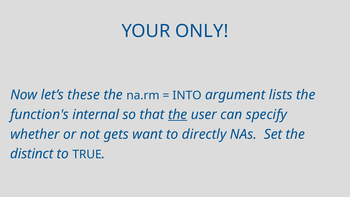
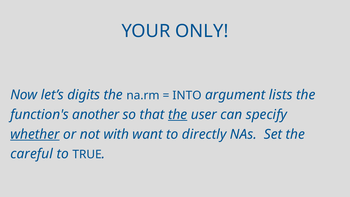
these: these -> digits (84, 95)
internal: internal -> another (96, 115)
whether underline: none -> present (35, 134)
gets: gets -> with (116, 134)
distinct: distinct -> careful (32, 154)
